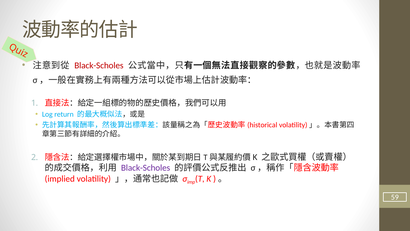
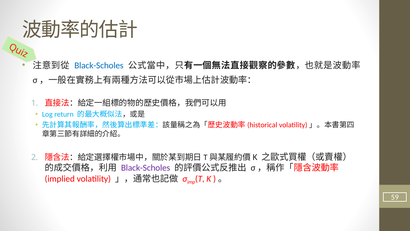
Black-Scholes colour: red -> blue (99, 65)
